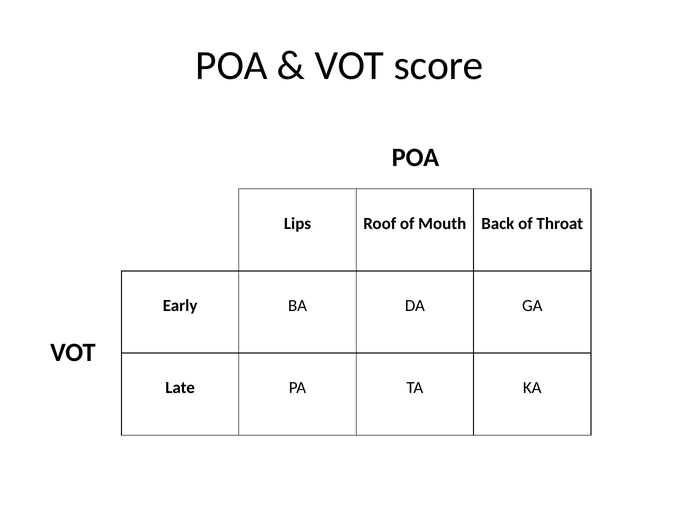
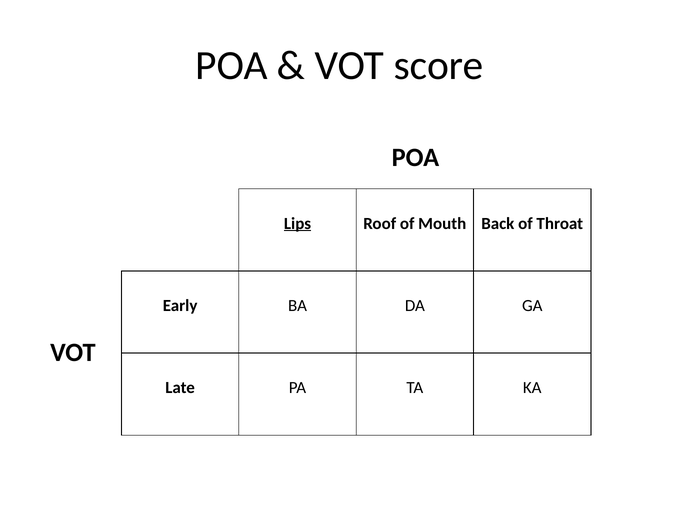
Lips underline: none -> present (298, 224)
